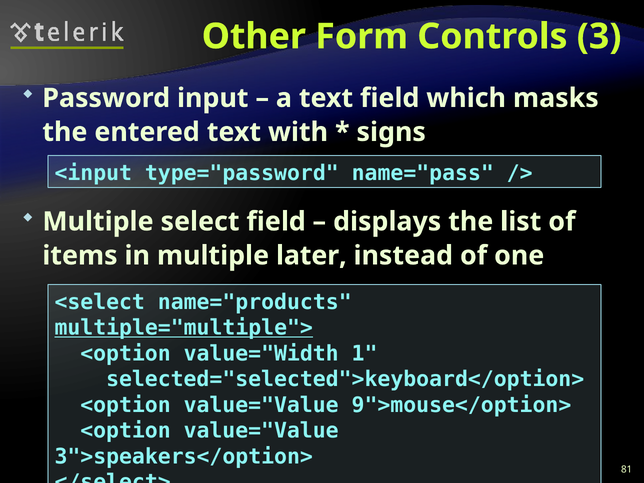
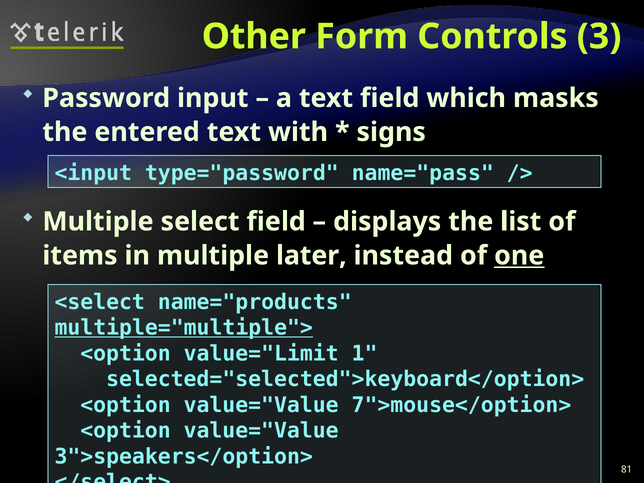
one underline: none -> present (519, 256)
value="Width: value="Width -> value="Limit (261, 353)
9">mouse</option>: 9">mouse</option> -> 7">mouse</option> (461, 405)
